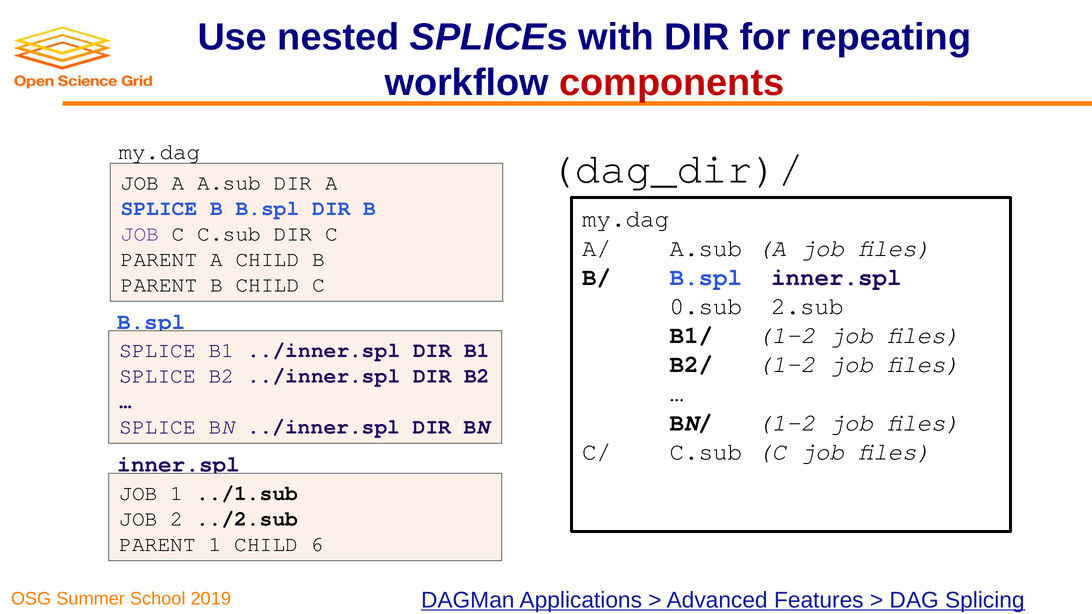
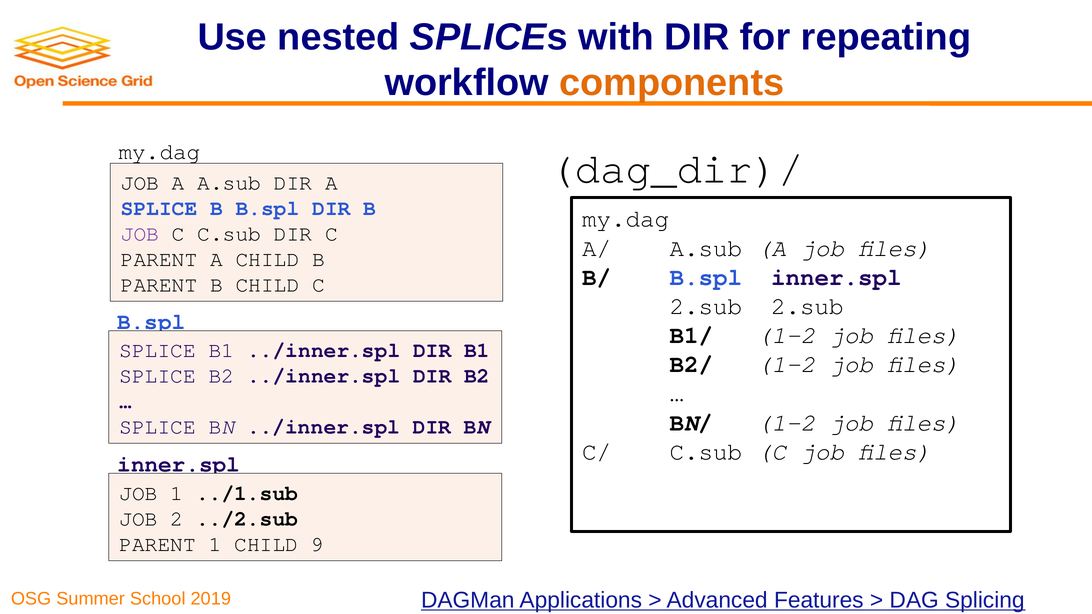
components colour: red -> orange (672, 83)
0.sub: 0.sub -> 2.sub (706, 306)
6: 6 -> 9 (317, 544)
